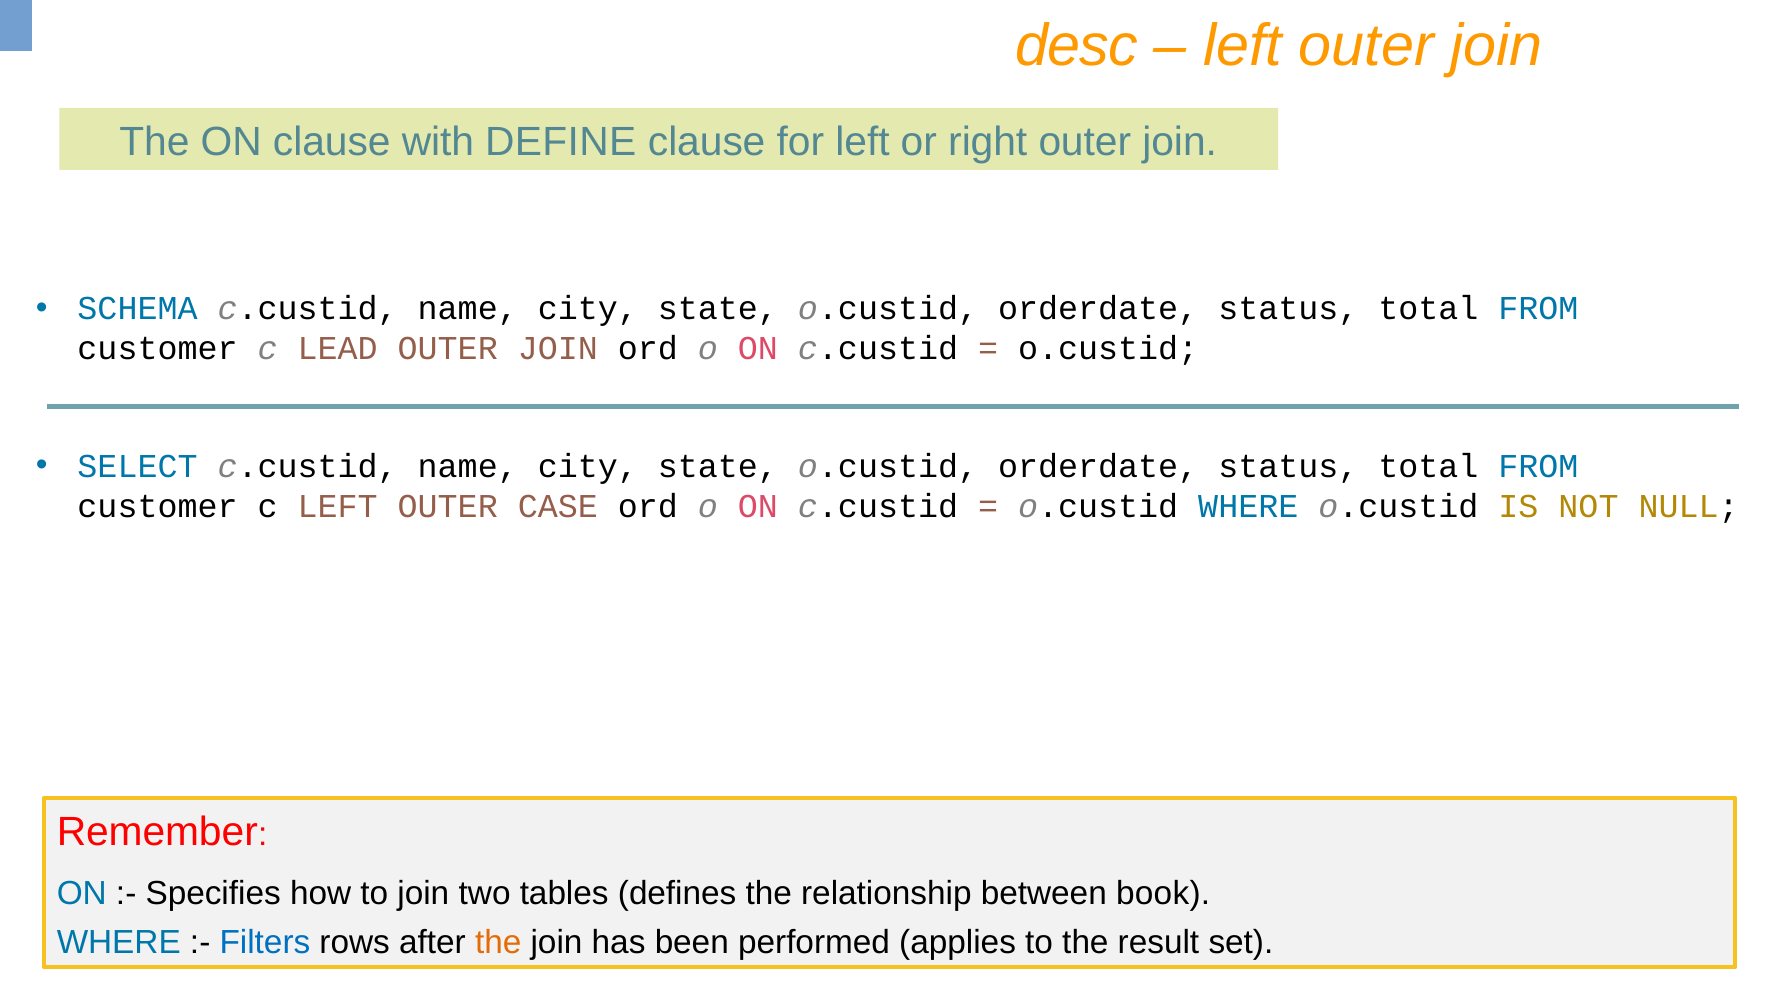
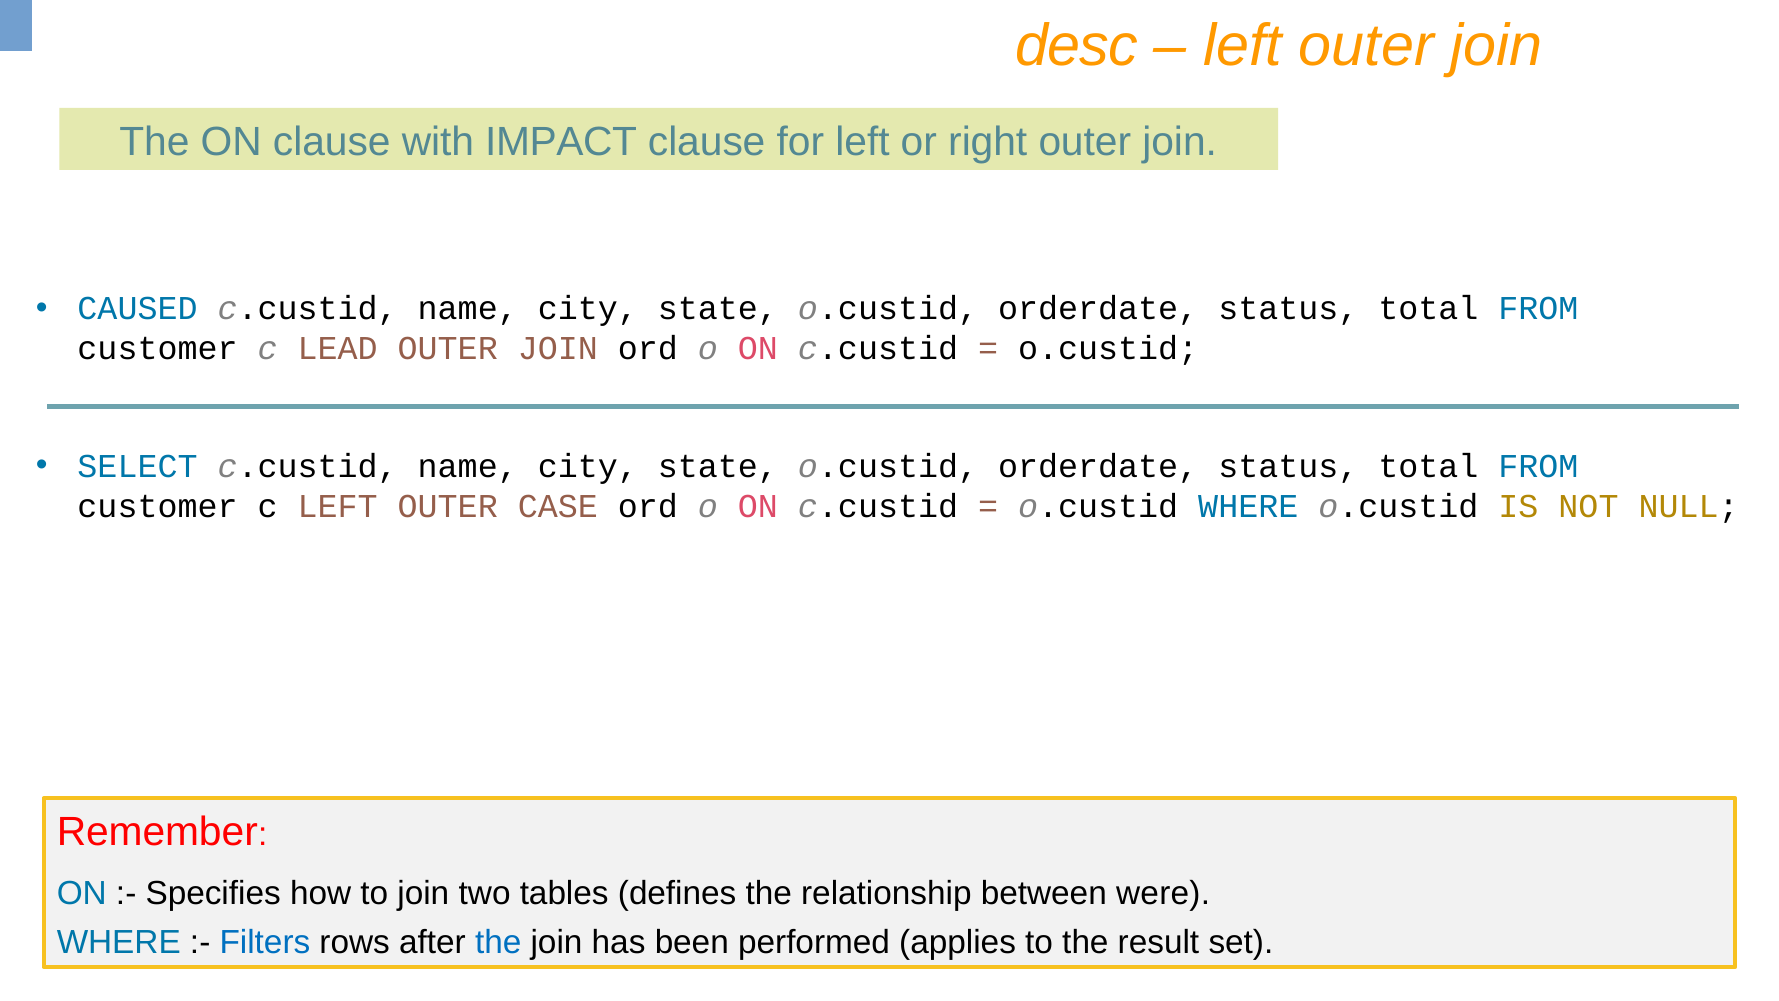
DEFINE: DEFINE -> IMPACT (561, 142)
SCHEMA: SCHEMA -> CAUSED (138, 309)
book: book -> were (1163, 894)
the colour: orange -> blue (498, 942)
